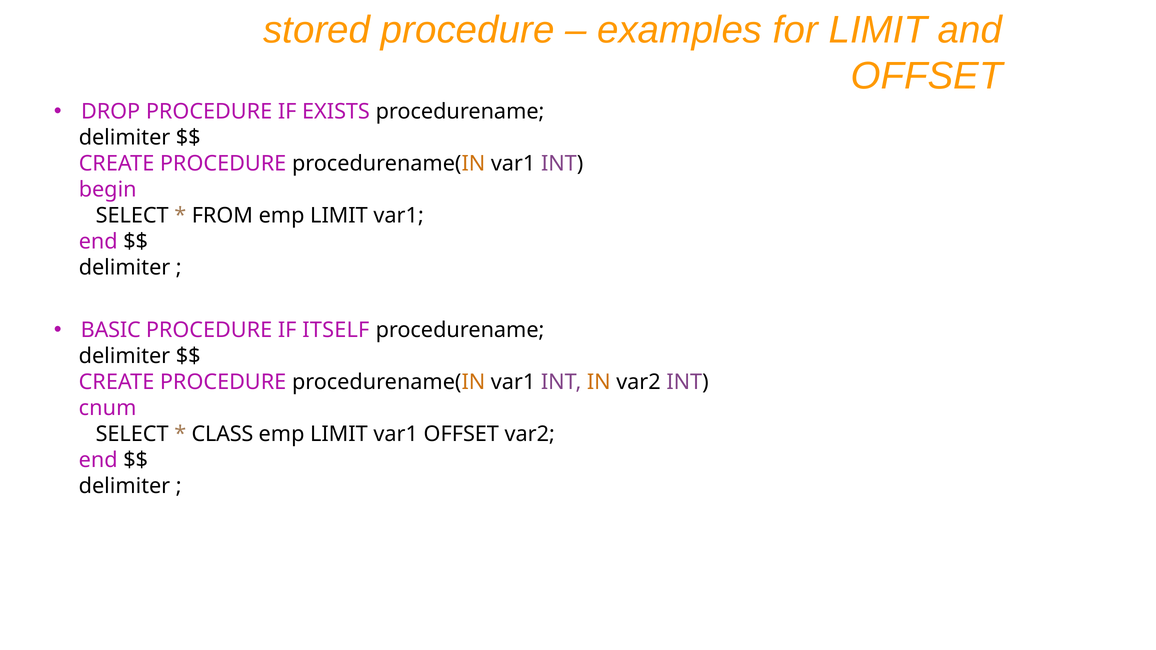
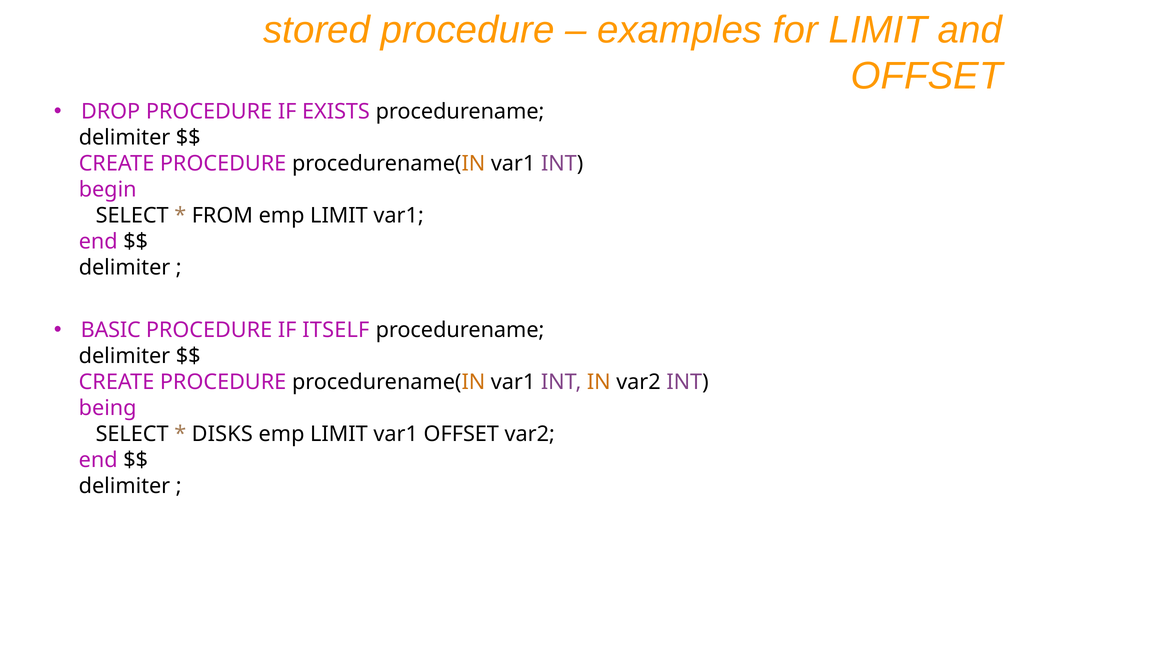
cnum: cnum -> being (108, 408)
CLASS: CLASS -> DISKS (222, 434)
